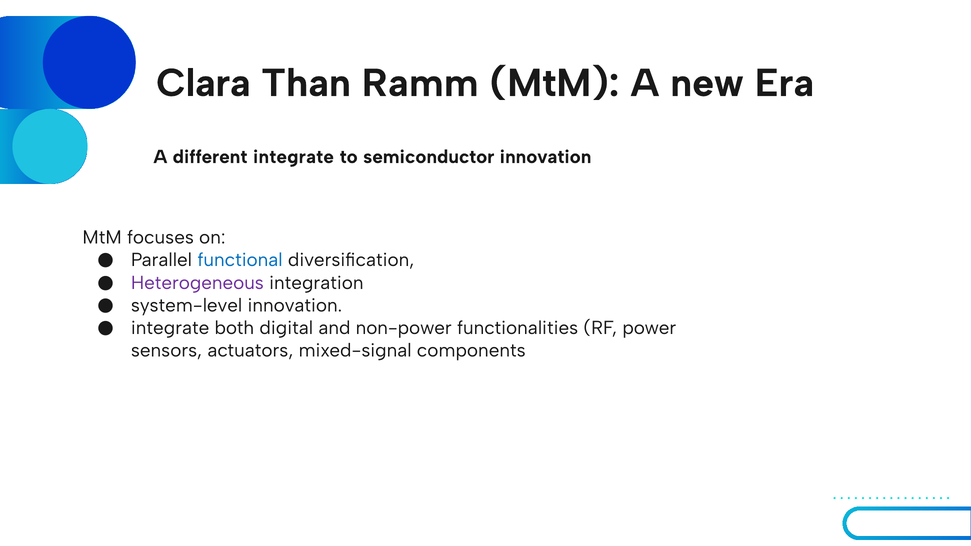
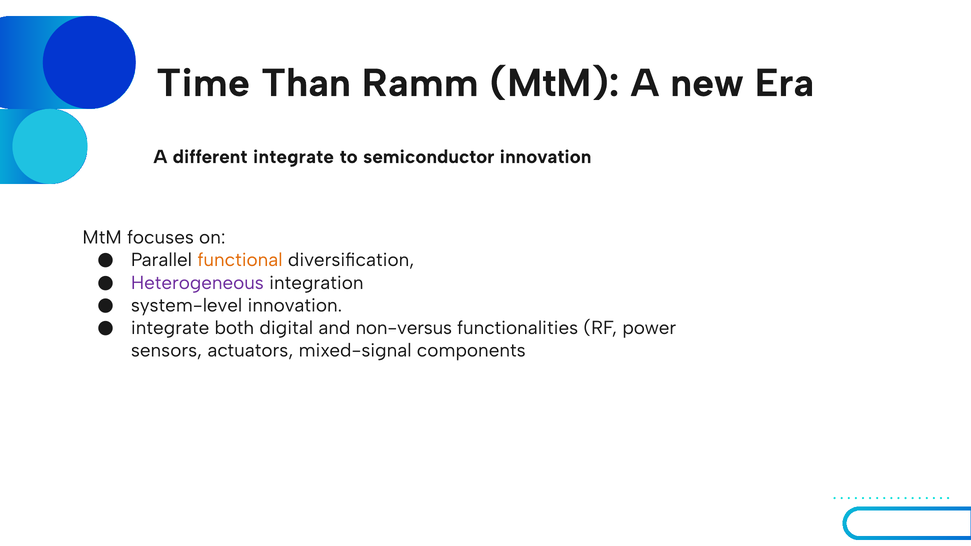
Clara: Clara -> Time (203, 83)
functional colour: blue -> orange (240, 260)
non-power: non-power -> non-versus (404, 328)
